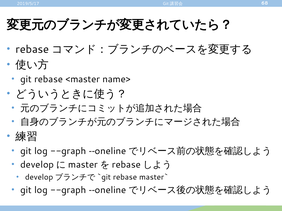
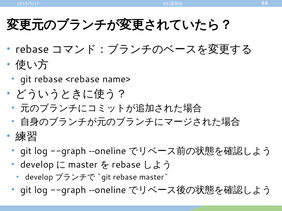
<master: <master -> <rebase (83, 79)
